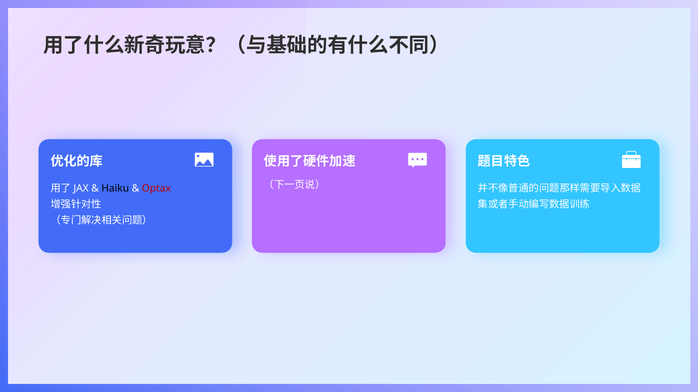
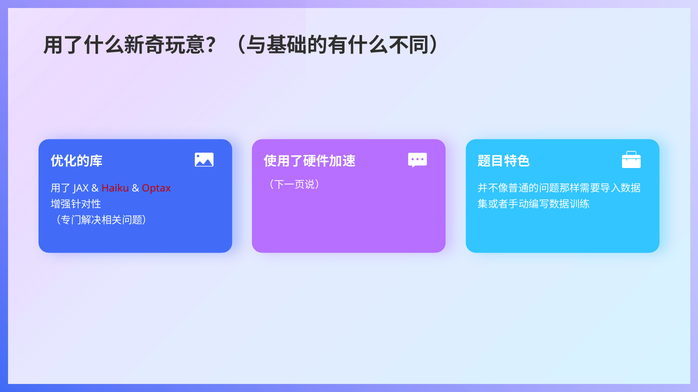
Haiku colour: black -> red (115, 189)
